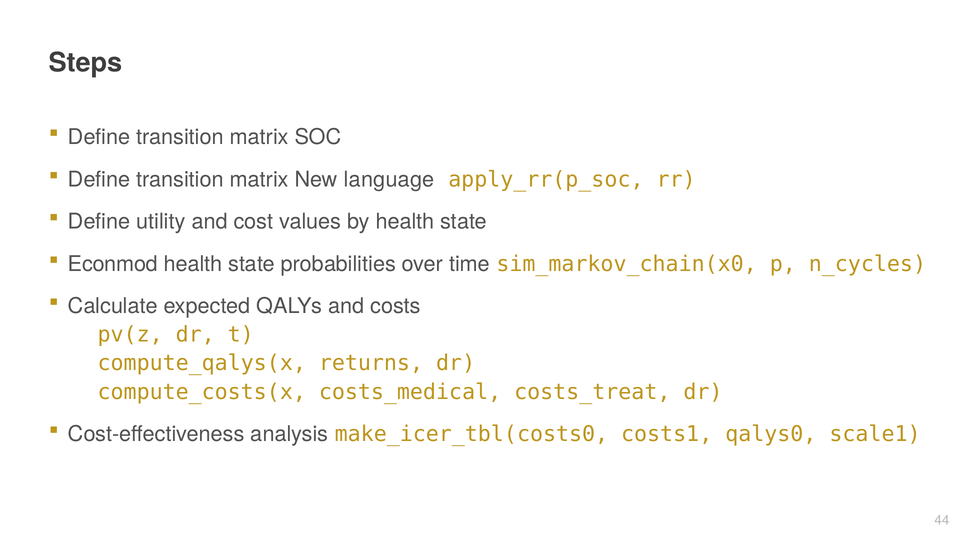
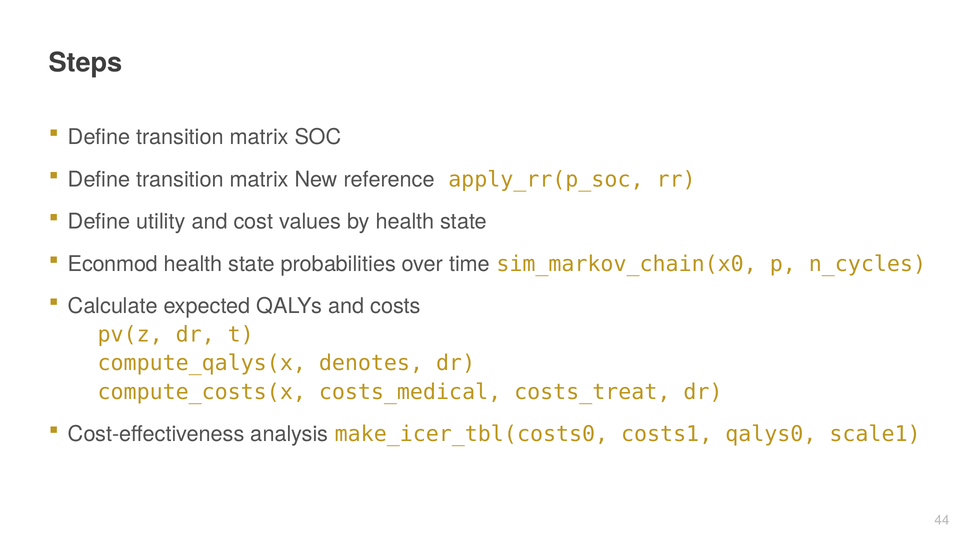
language: language -> reference (389, 180)
returns: returns -> denotes (371, 363)
